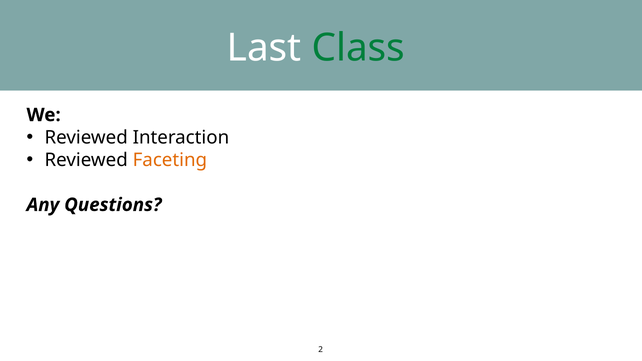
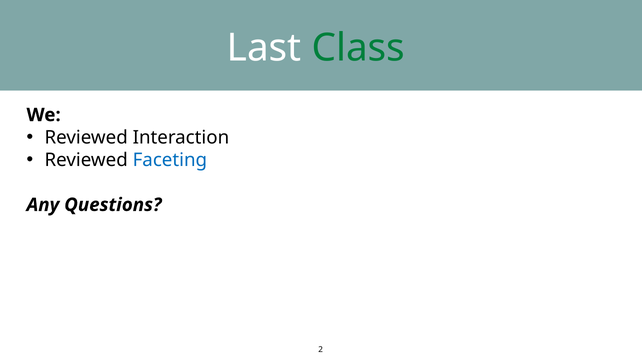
Faceting colour: orange -> blue (170, 160)
